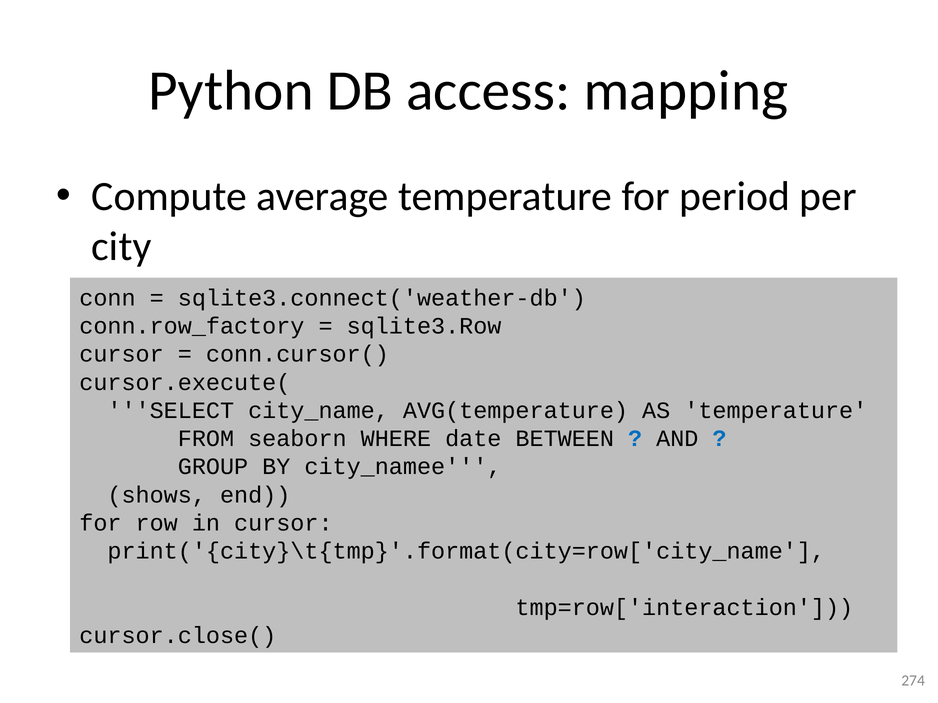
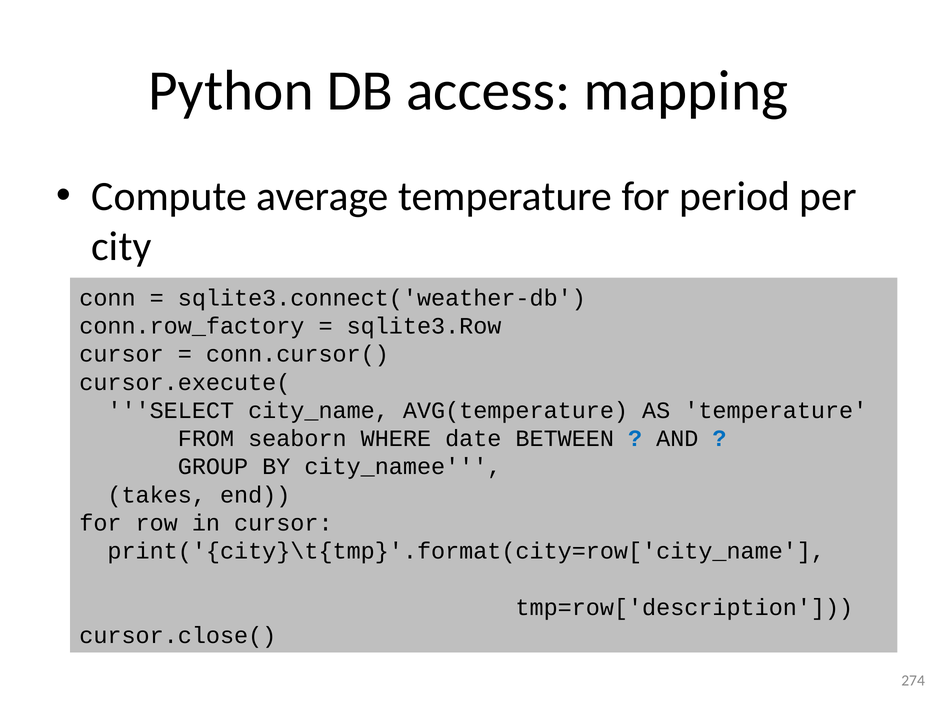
shows: shows -> takes (157, 495)
tmp=row['interaction: tmp=row['interaction -> tmp=row['description (684, 608)
